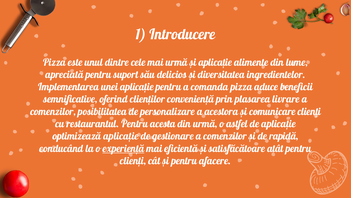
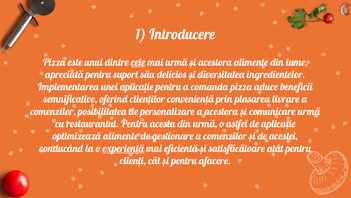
cele underline: none -> present (138, 62)
și aplicație: aplicație -> acestora (215, 62)
comunicare clienți: clienți -> urmă (309, 111)
optimizează aplicație: aplicație -> alimente (121, 136)
rapidă: rapidă -> acestei (284, 136)
